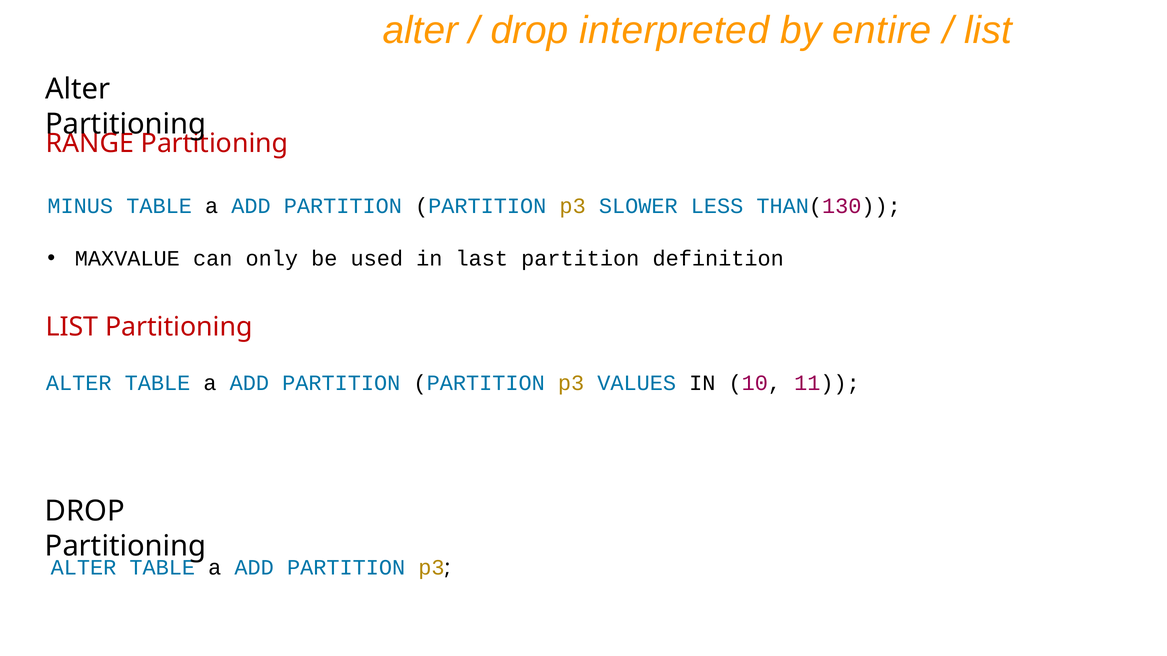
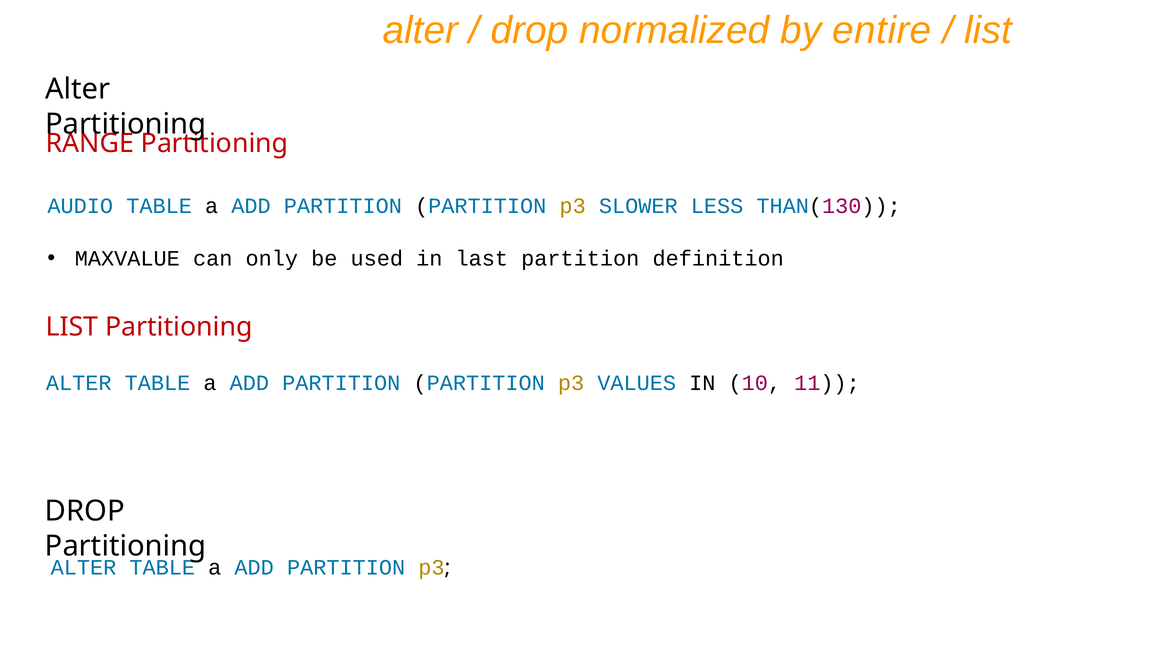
interpreted: interpreted -> normalized (674, 30)
MINUS: MINUS -> AUDIO (80, 206)
